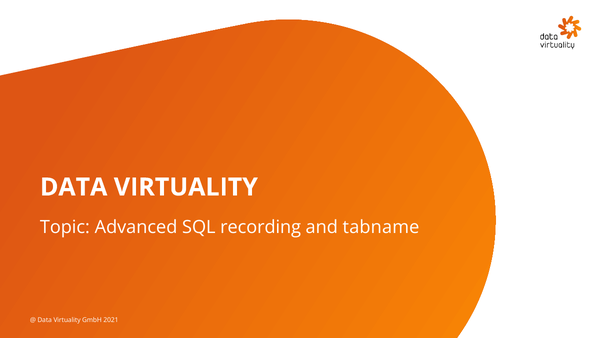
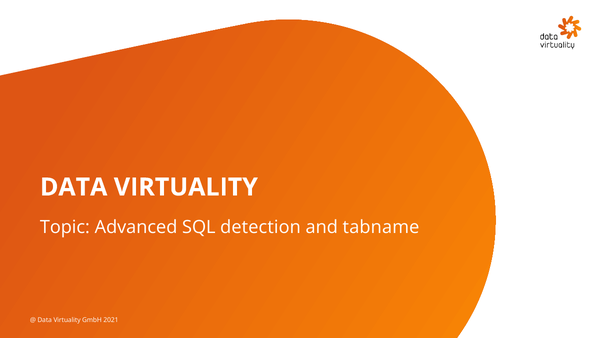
recording: recording -> detection (261, 227)
